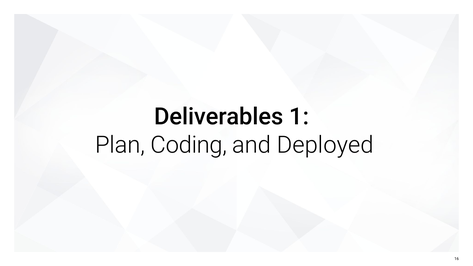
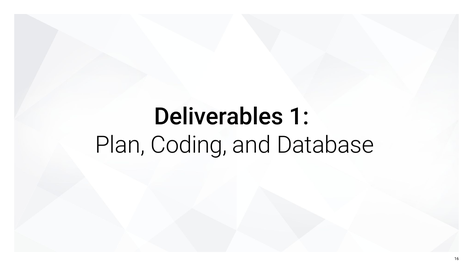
Deployed: Deployed -> Database (325, 145)
